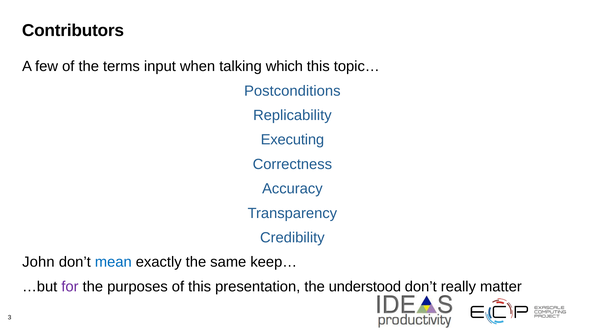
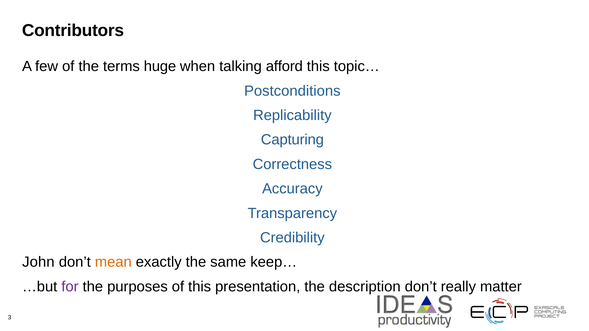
input: input -> huge (160, 66)
which: which -> afford (284, 66)
Executing: Executing -> Capturing (292, 140)
mean colour: blue -> orange (113, 262)
understood: understood -> description (365, 287)
